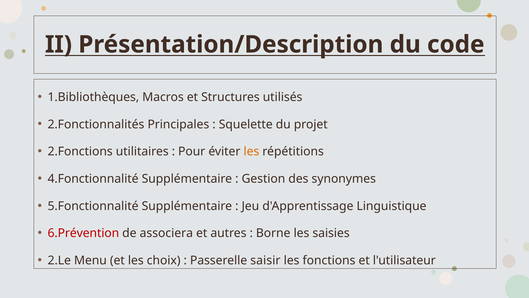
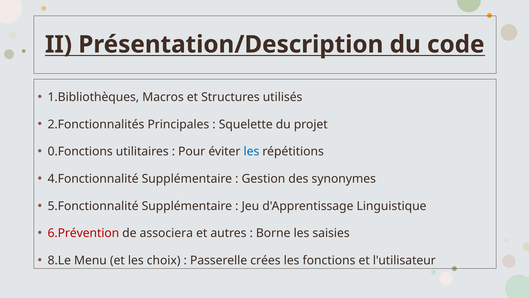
2.Fonctions: 2.Fonctions -> 0.Fonctions (80, 151)
les colour: orange -> blue (251, 151)
2.Le: 2.Le -> 8.Le (59, 260)
saisir: saisir -> crées (265, 260)
